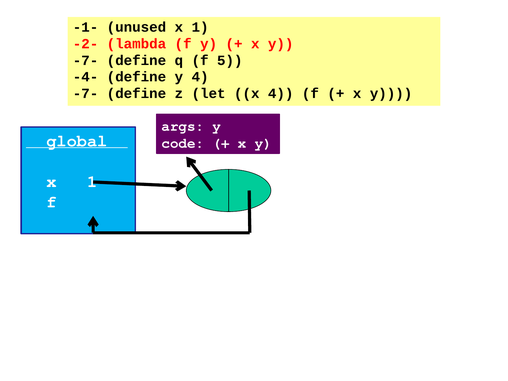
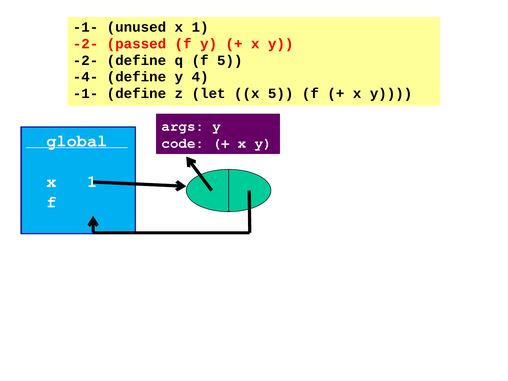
lambda: lambda -> passed (136, 44)
-7-: -7- -> -2- (86, 60)
-7-: -7- -> -1- (86, 94)
x 4: 4 -> 5 (281, 94)
